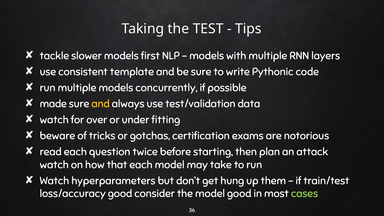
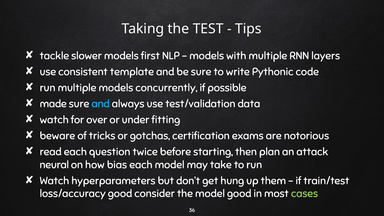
and colour: yellow -> light blue (101, 104)
watch: watch -> neural (54, 165)
that: that -> bias (117, 165)
